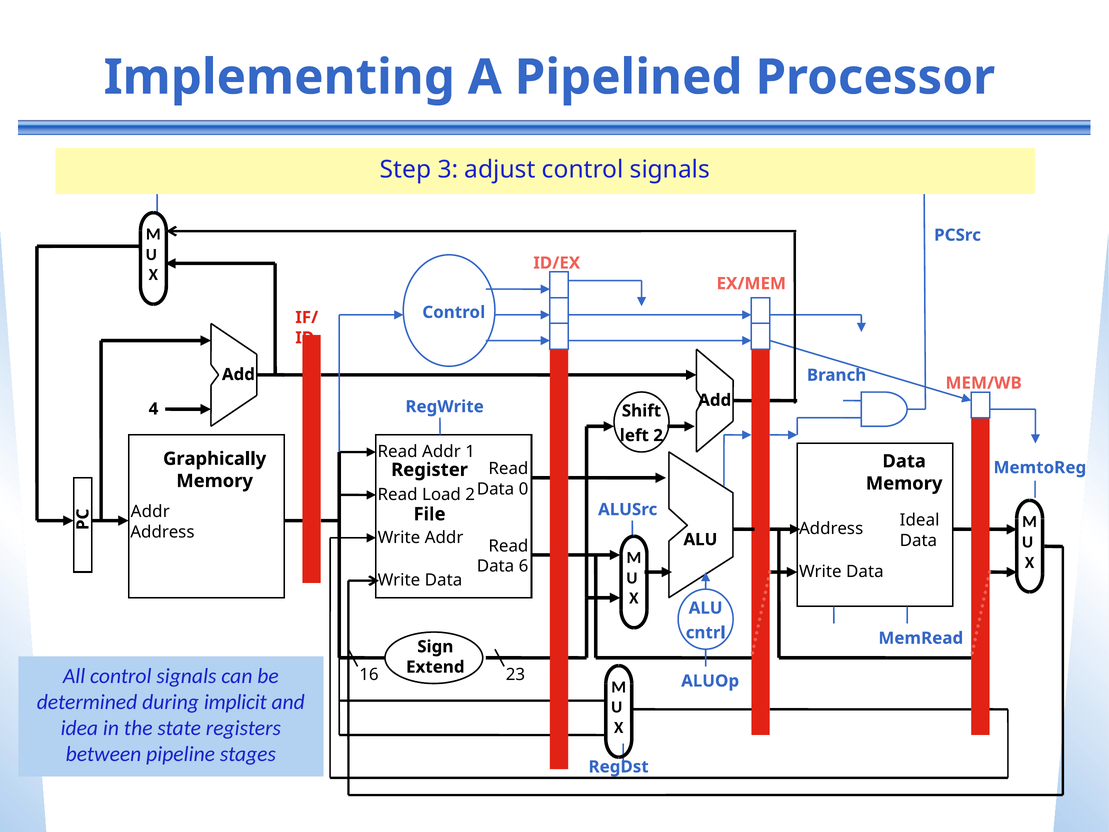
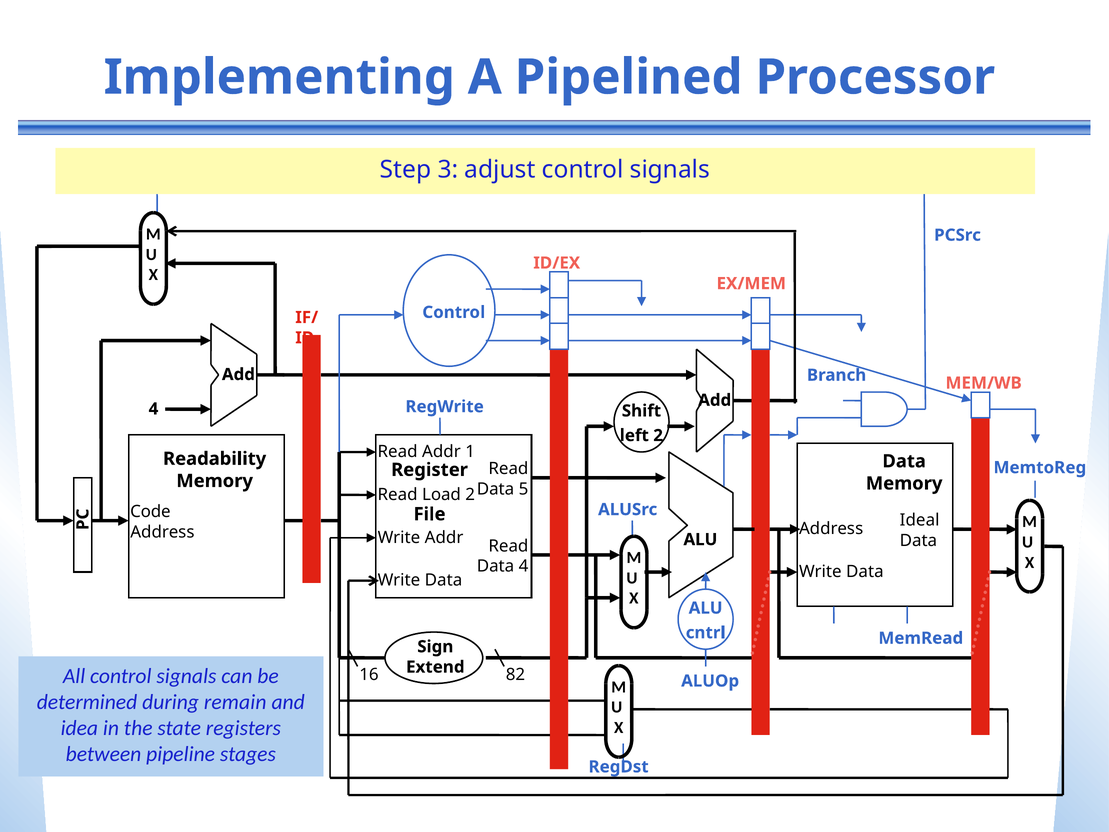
Graphically: Graphically -> Readability (215, 459)
0: 0 -> 5 (524, 489)
Addr: Addr -> Code (150, 512)
Data 6: 6 -> 4 (524, 566)
23: 23 -> 82 (515, 674)
implicit: implicit -> remain (235, 702)
